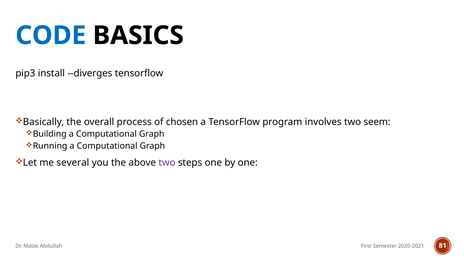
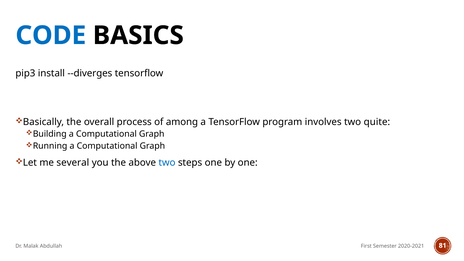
chosen: chosen -> among (182, 122)
seem: seem -> quite (377, 122)
two colour: purple -> blue (167, 163)
